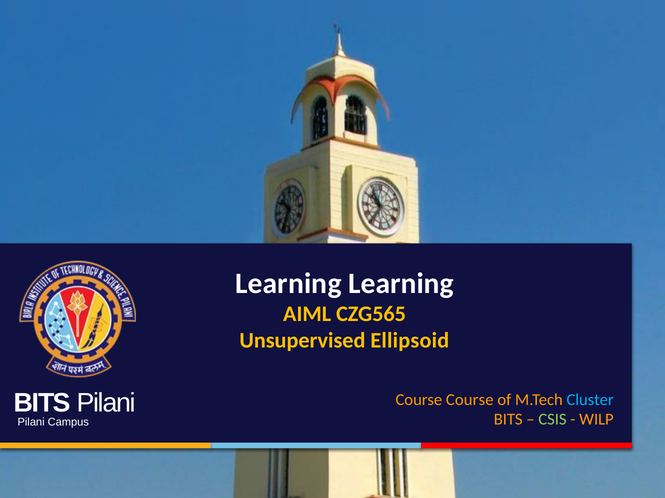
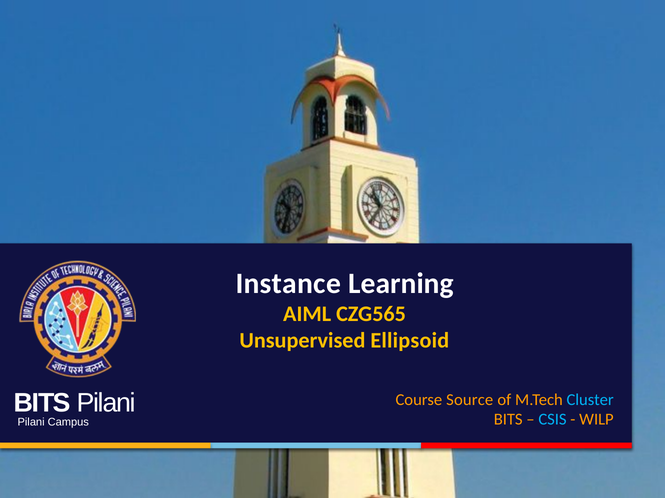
Learning: Learning -> Instance (288, 284)
Course Course: Course -> Source (470, 400)
CSIS colour: light green -> light blue (553, 420)
